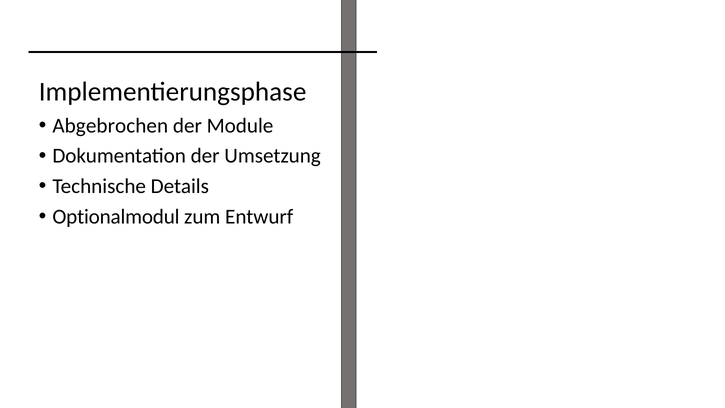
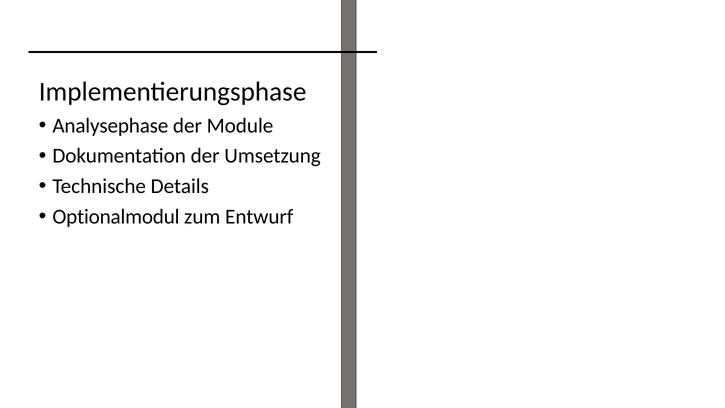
Abgebrochen: Abgebrochen -> Analysephase (110, 125)
